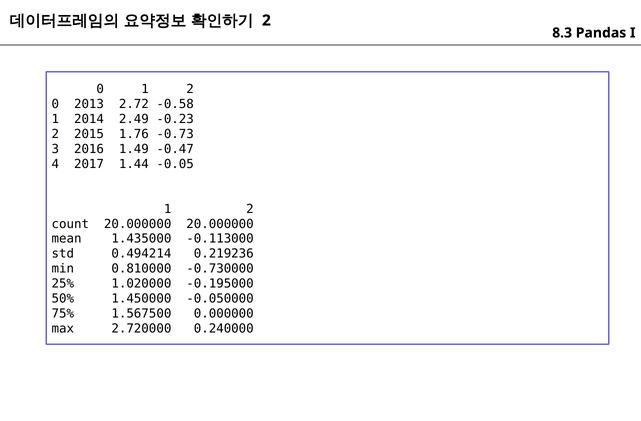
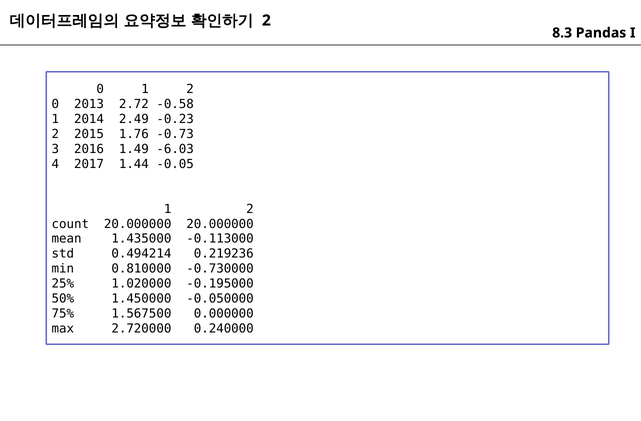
-0.47: -0.47 -> -6.03 (175, 149)
